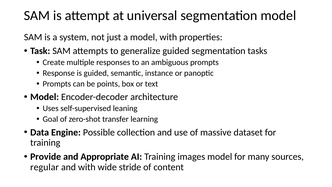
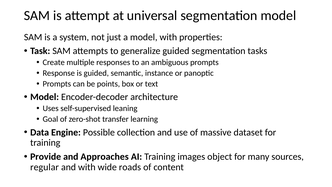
Appropriate: Appropriate -> Approaches (105, 156)
images model: model -> object (220, 156)
stride: stride -> roads (130, 167)
